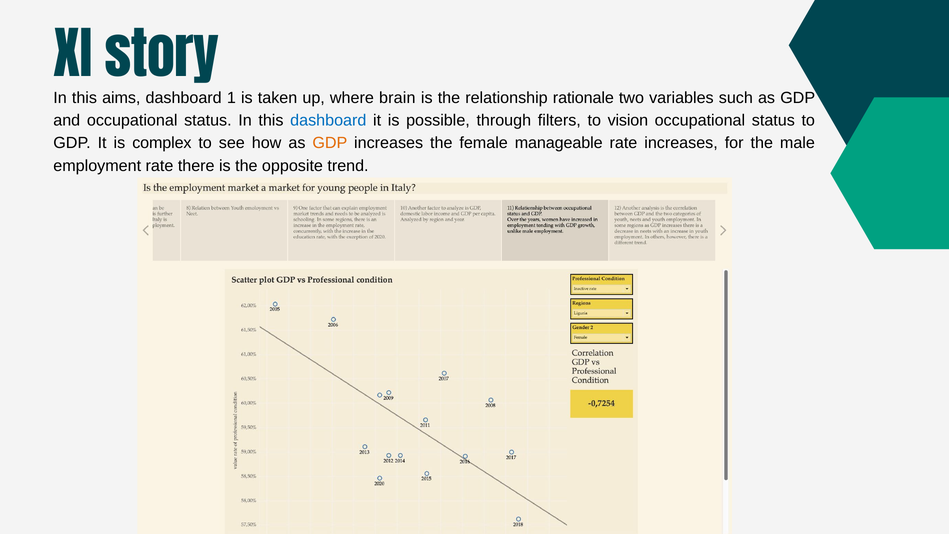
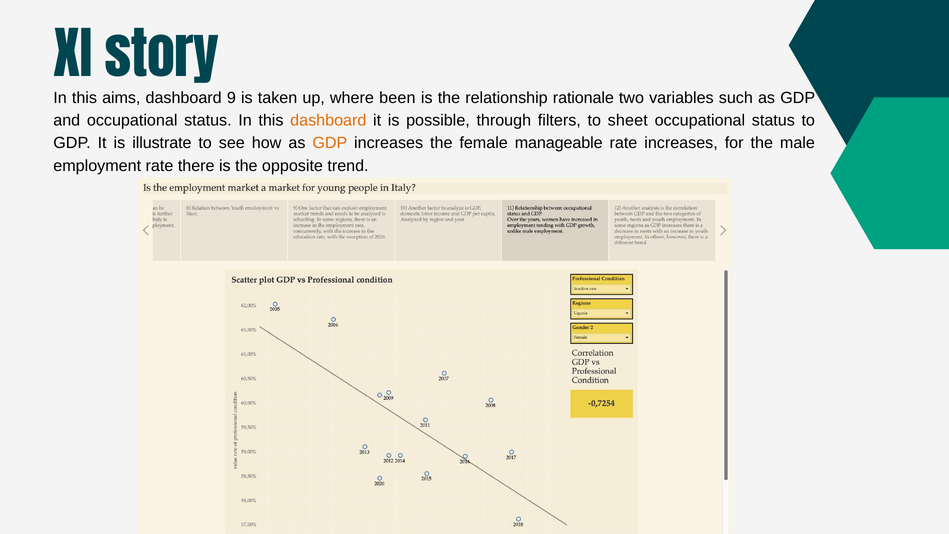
1: 1 -> 9 (231, 98)
brain: brain -> been (397, 98)
dashboard colour: blue -> orange (328, 120)
vision: vision -> sheet (628, 120)
complex: complex -> illustrate (162, 143)
